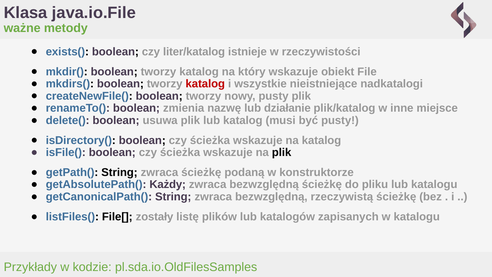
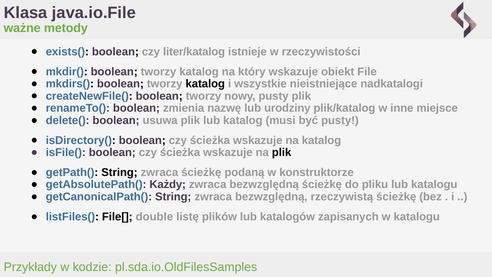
katalog colour: red -> black (205, 84)
działanie: działanie -> urodziny (287, 108)
zostały: zostały -> double (154, 217)
